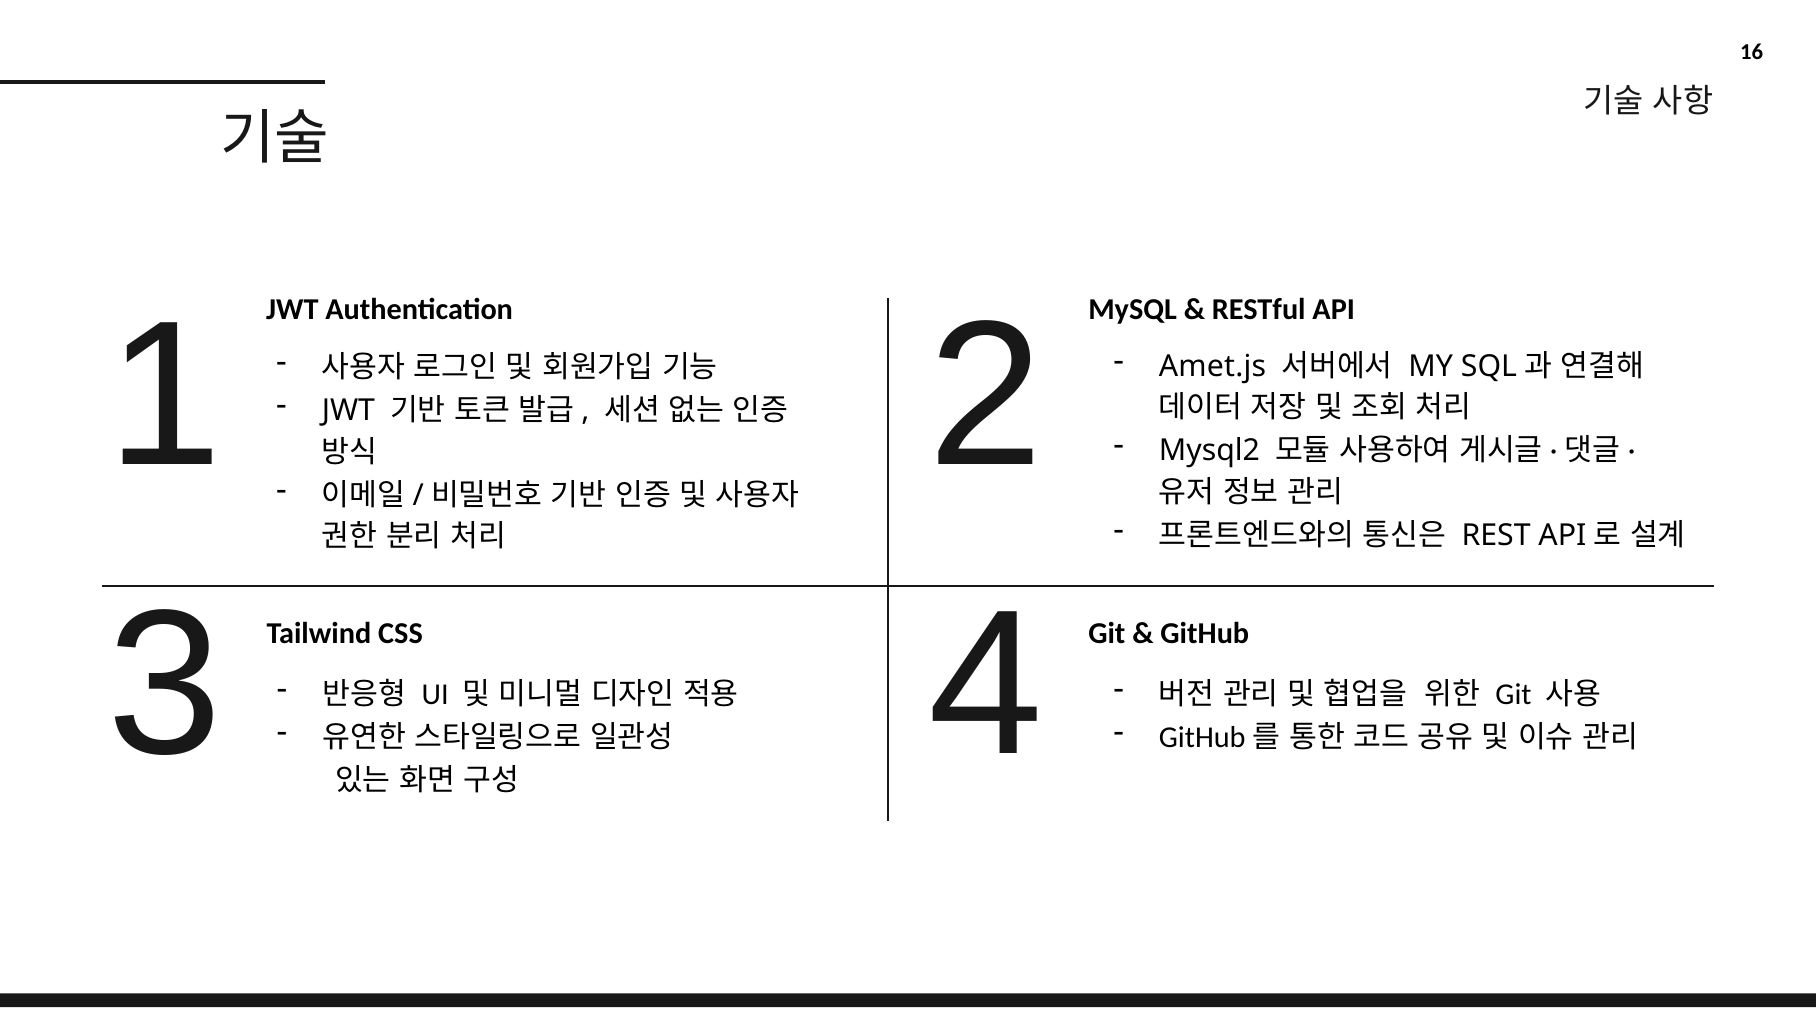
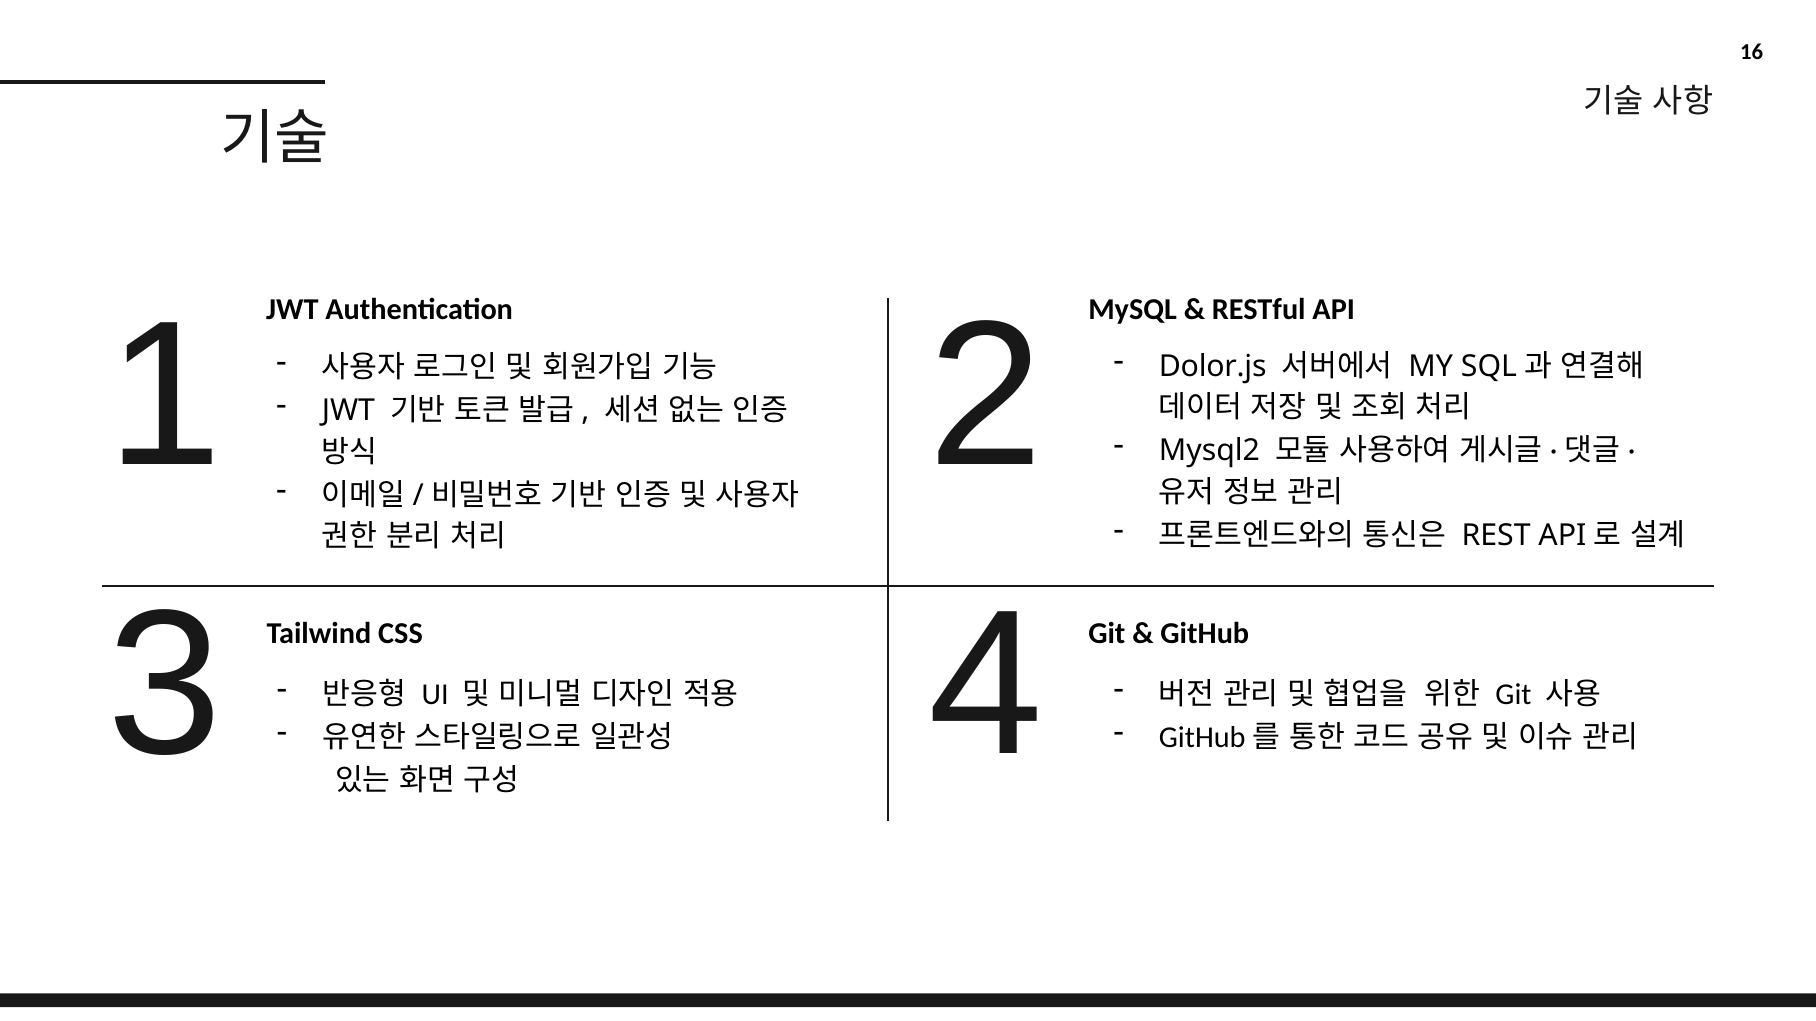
Amet.js: Amet.js -> Dolor.js (1213, 366)
